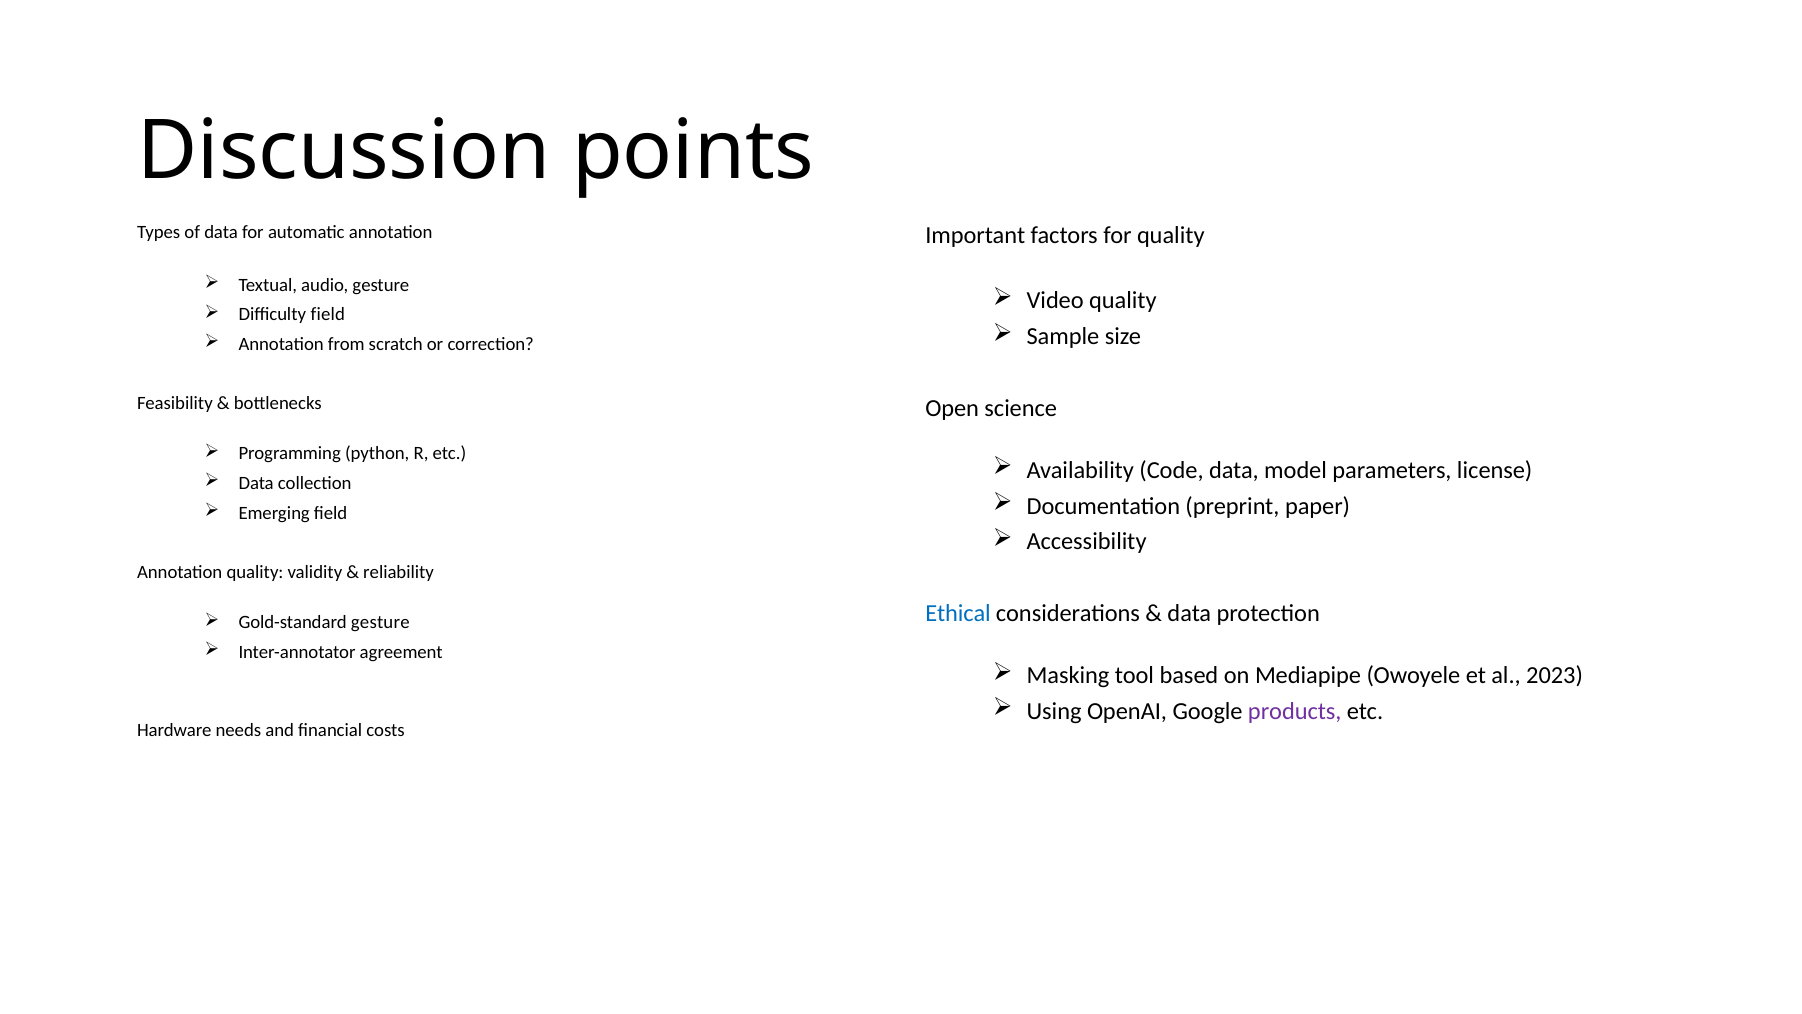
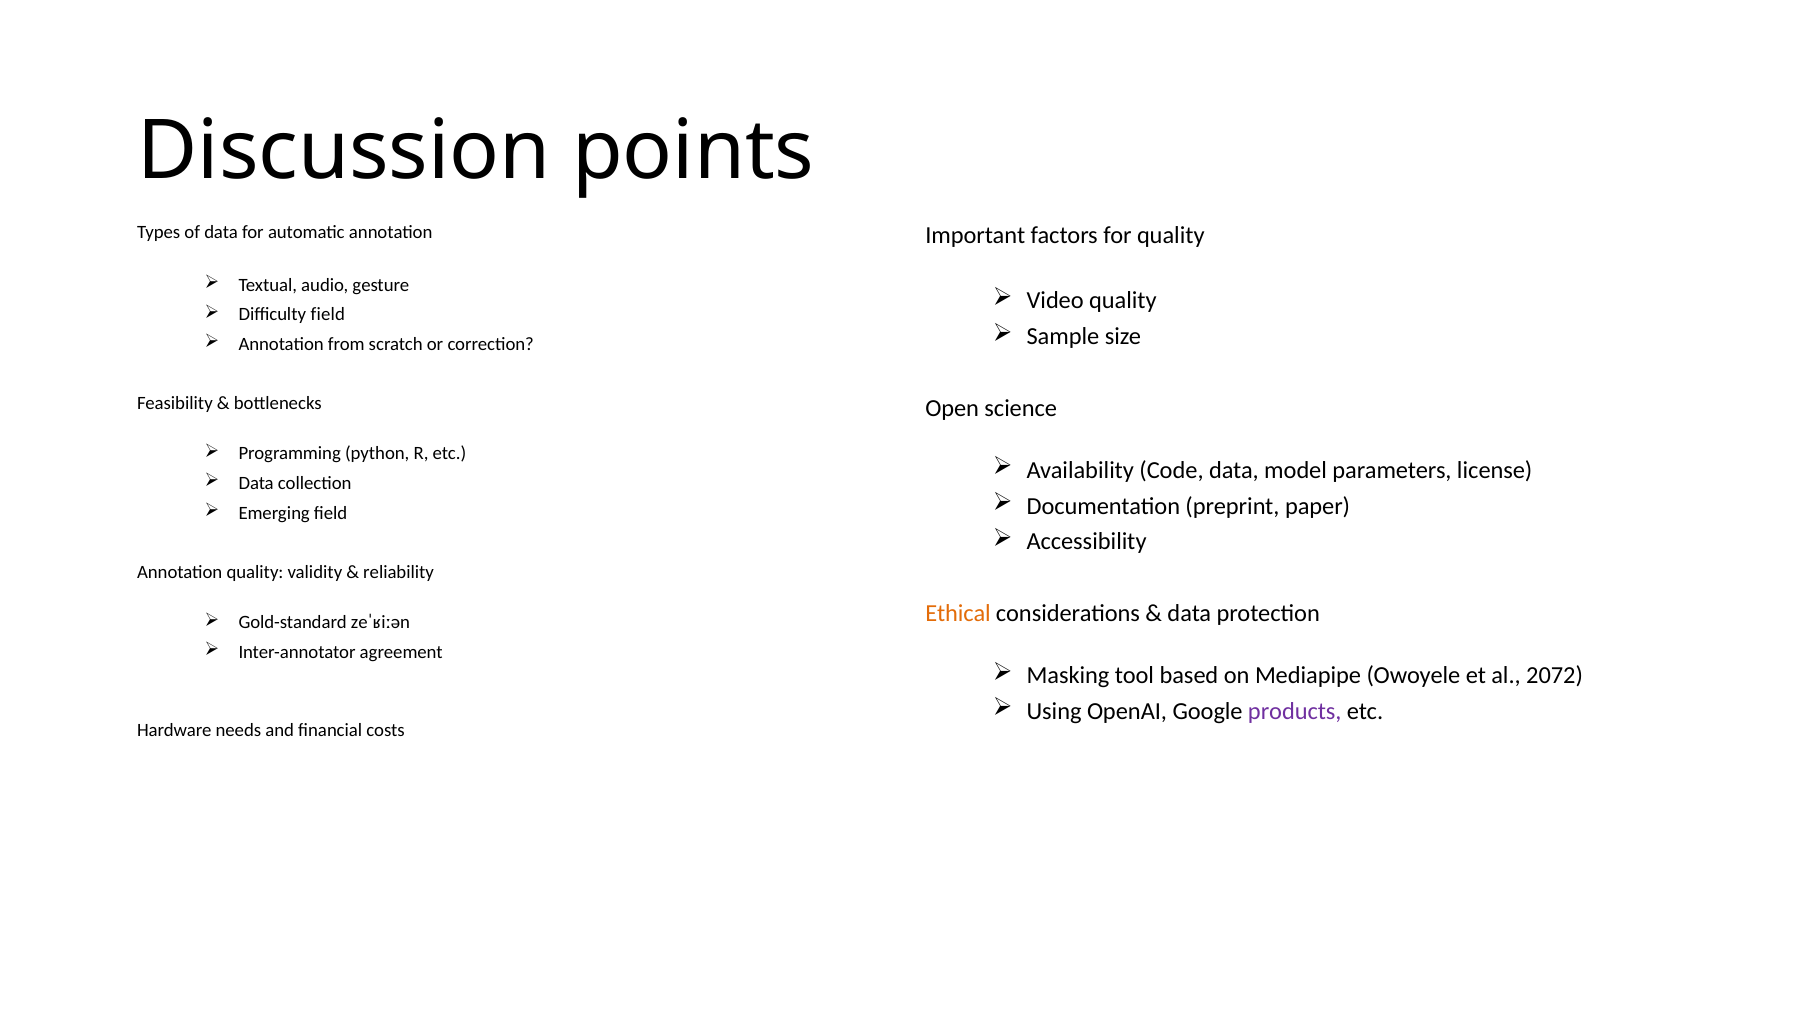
Ethical colour: blue -> orange (958, 613)
Gold-standard gesture: gesture -> zeˈʁiːən (380, 622)
2023: 2023 -> 2072 (1555, 675)
